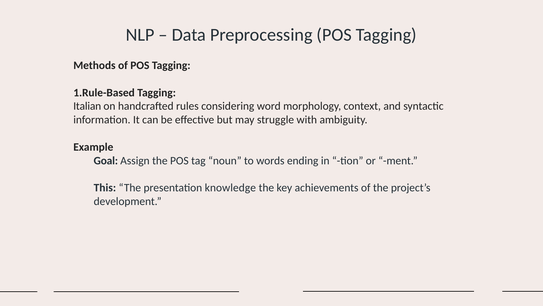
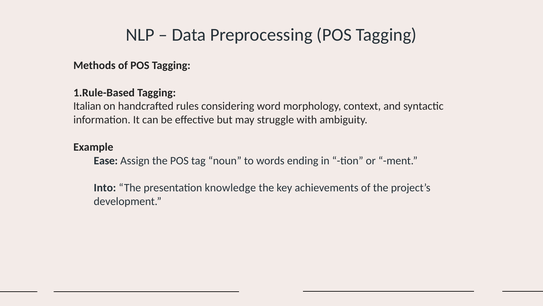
Goal: Goal -> Ease (106, 160)
This: This -> Into (105, 188)
